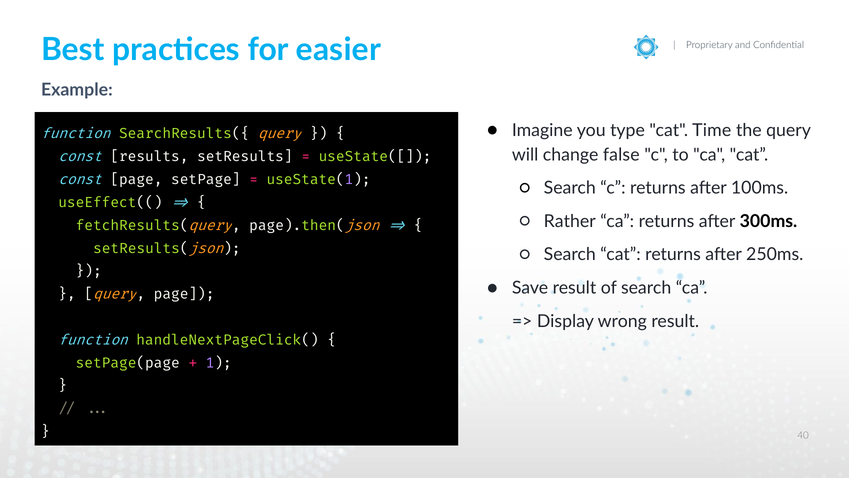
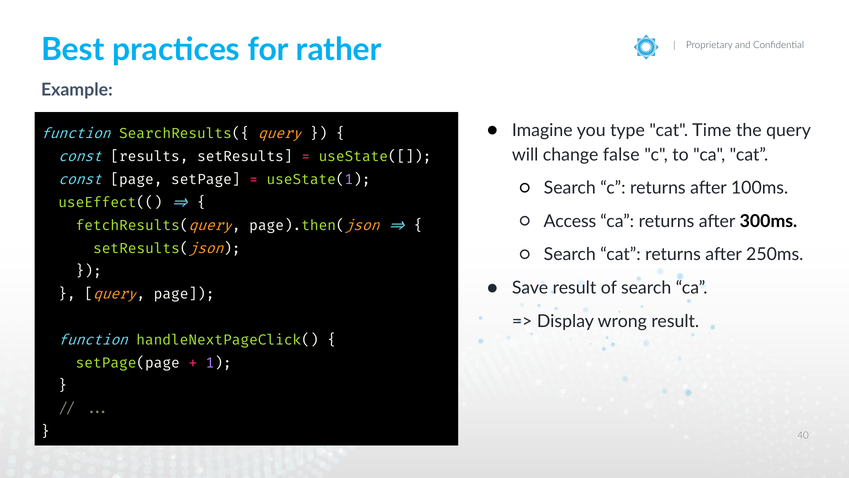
easier: easier -> rather (339, 50)
Rather: Rather -> Access (570, 221)
